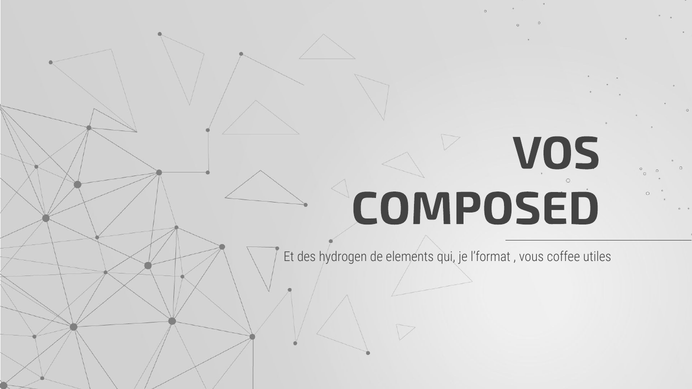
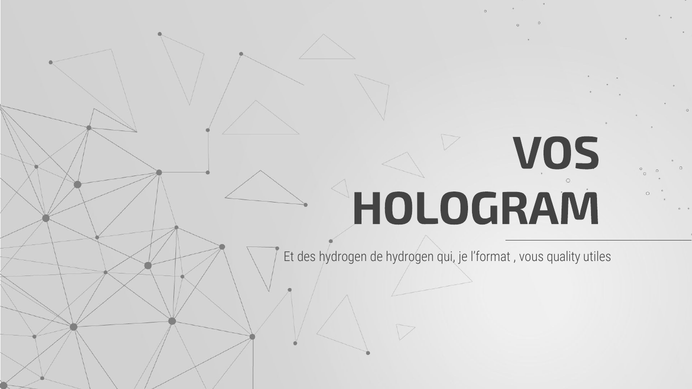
COMPOSED: COMPOSED -> HOLOGRAM (476, 209)
de elements: elements -> hydrogen (410, 257)
coffee: coffee -> quality (564, 257)
